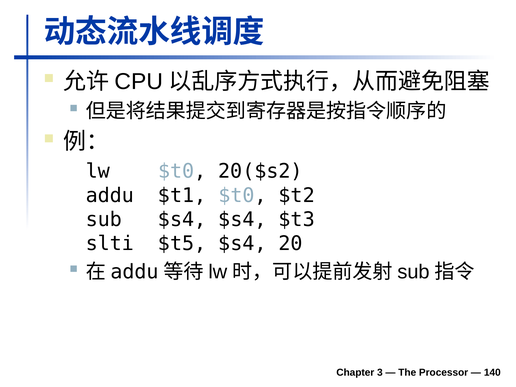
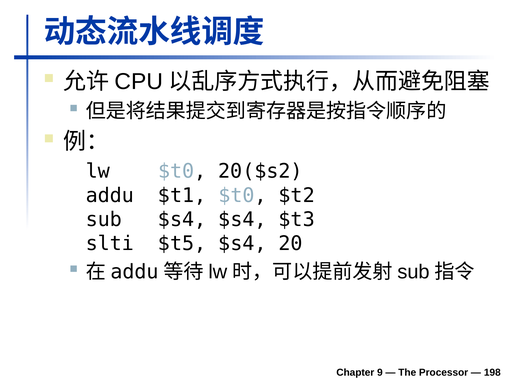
3: 3 -> 9 (380, 372)
140: 140 -> 198 (492, 372)
